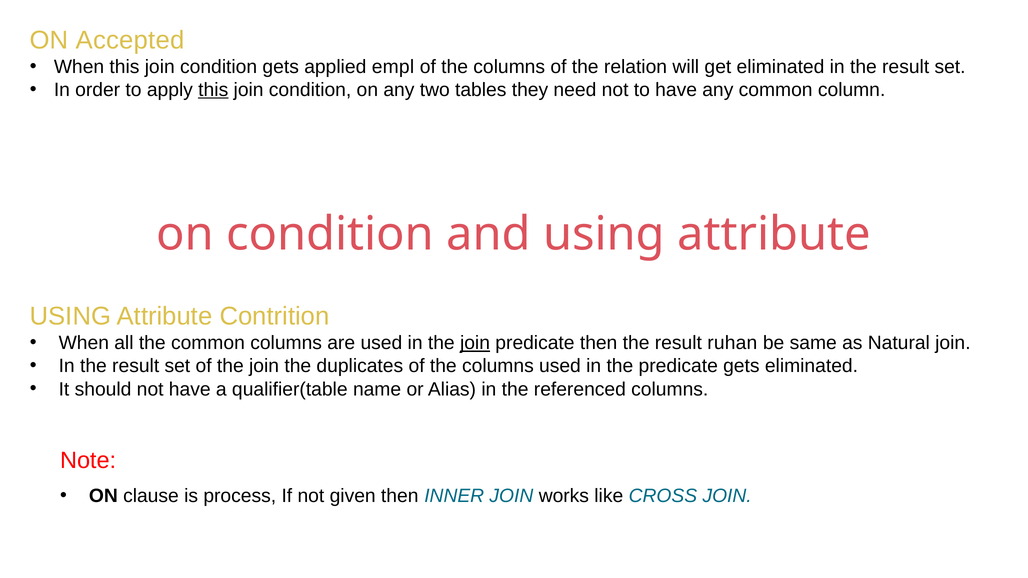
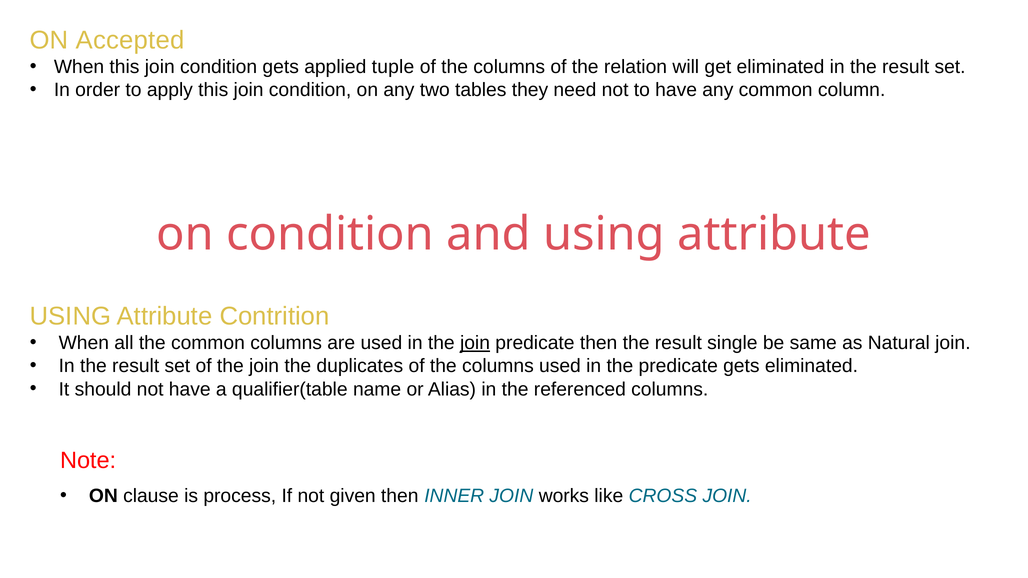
empl: empl -> tuple (393, 67)
this underline: present -> none (213, 90)
ruhan: ruhan -> single (732, 343)
